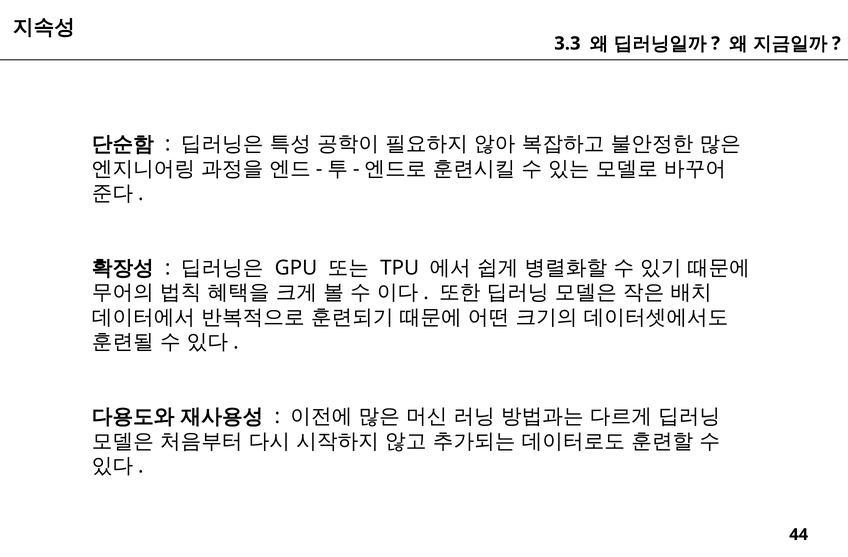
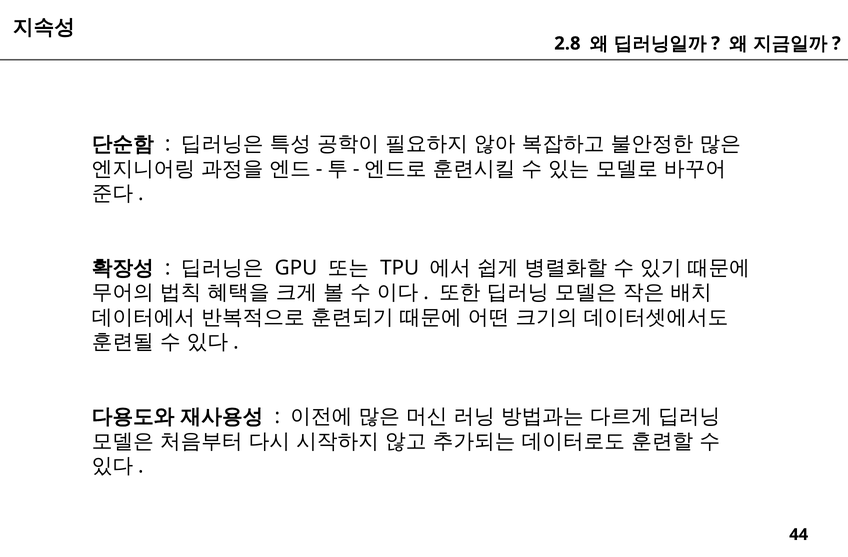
3.3: 3.3 -> 2.8 (567, 43)
